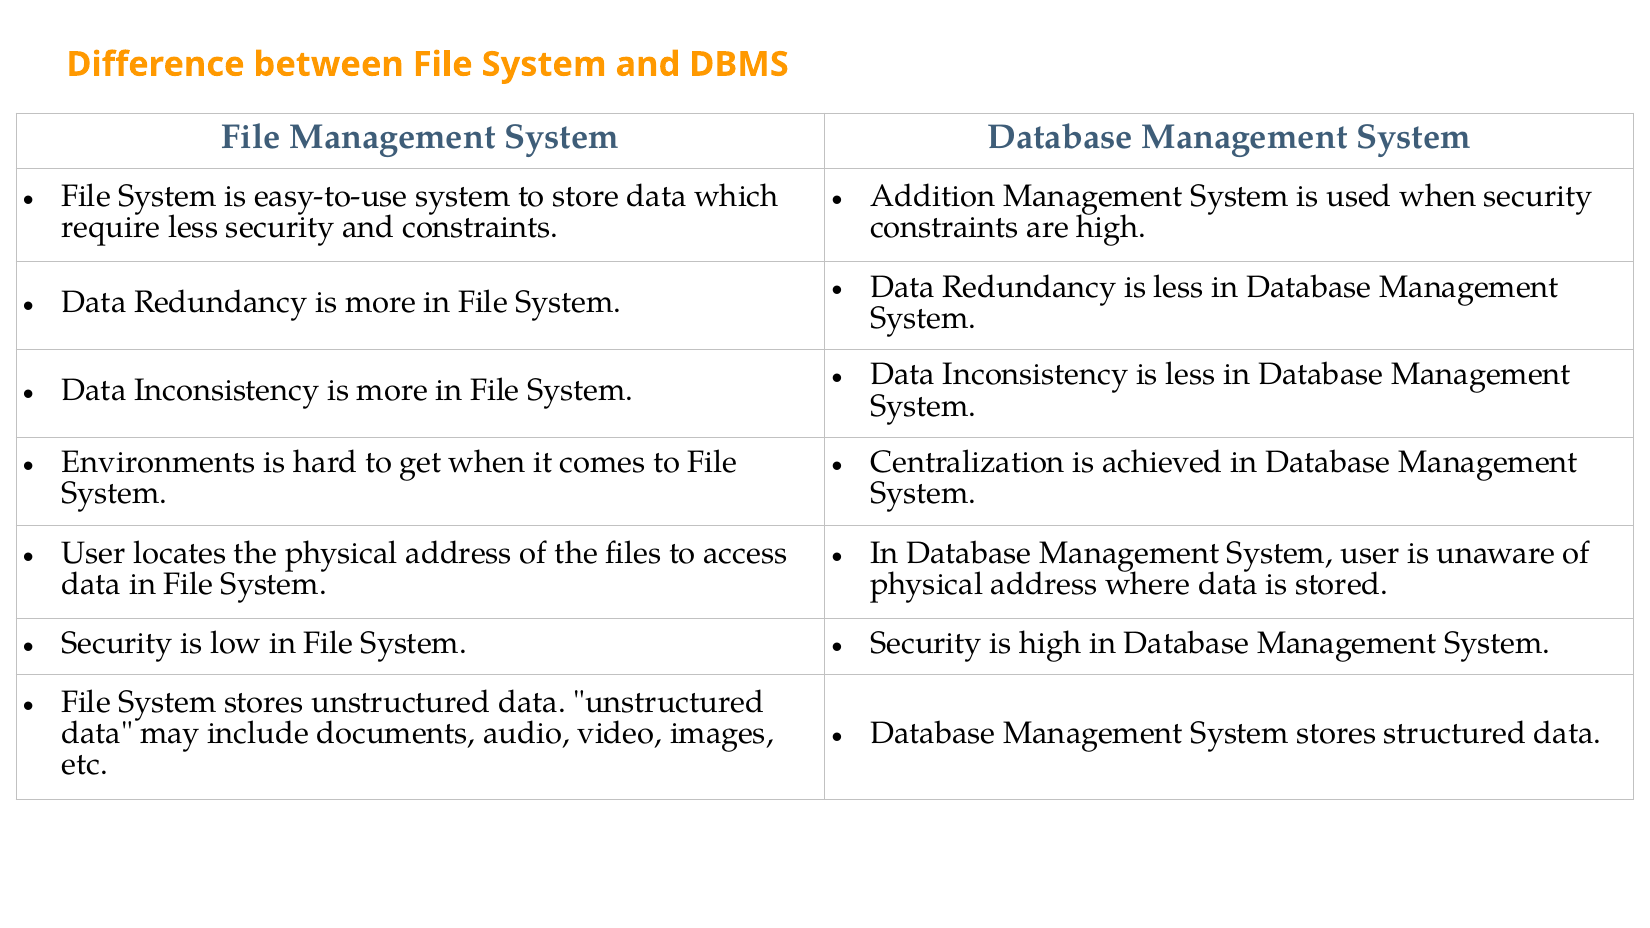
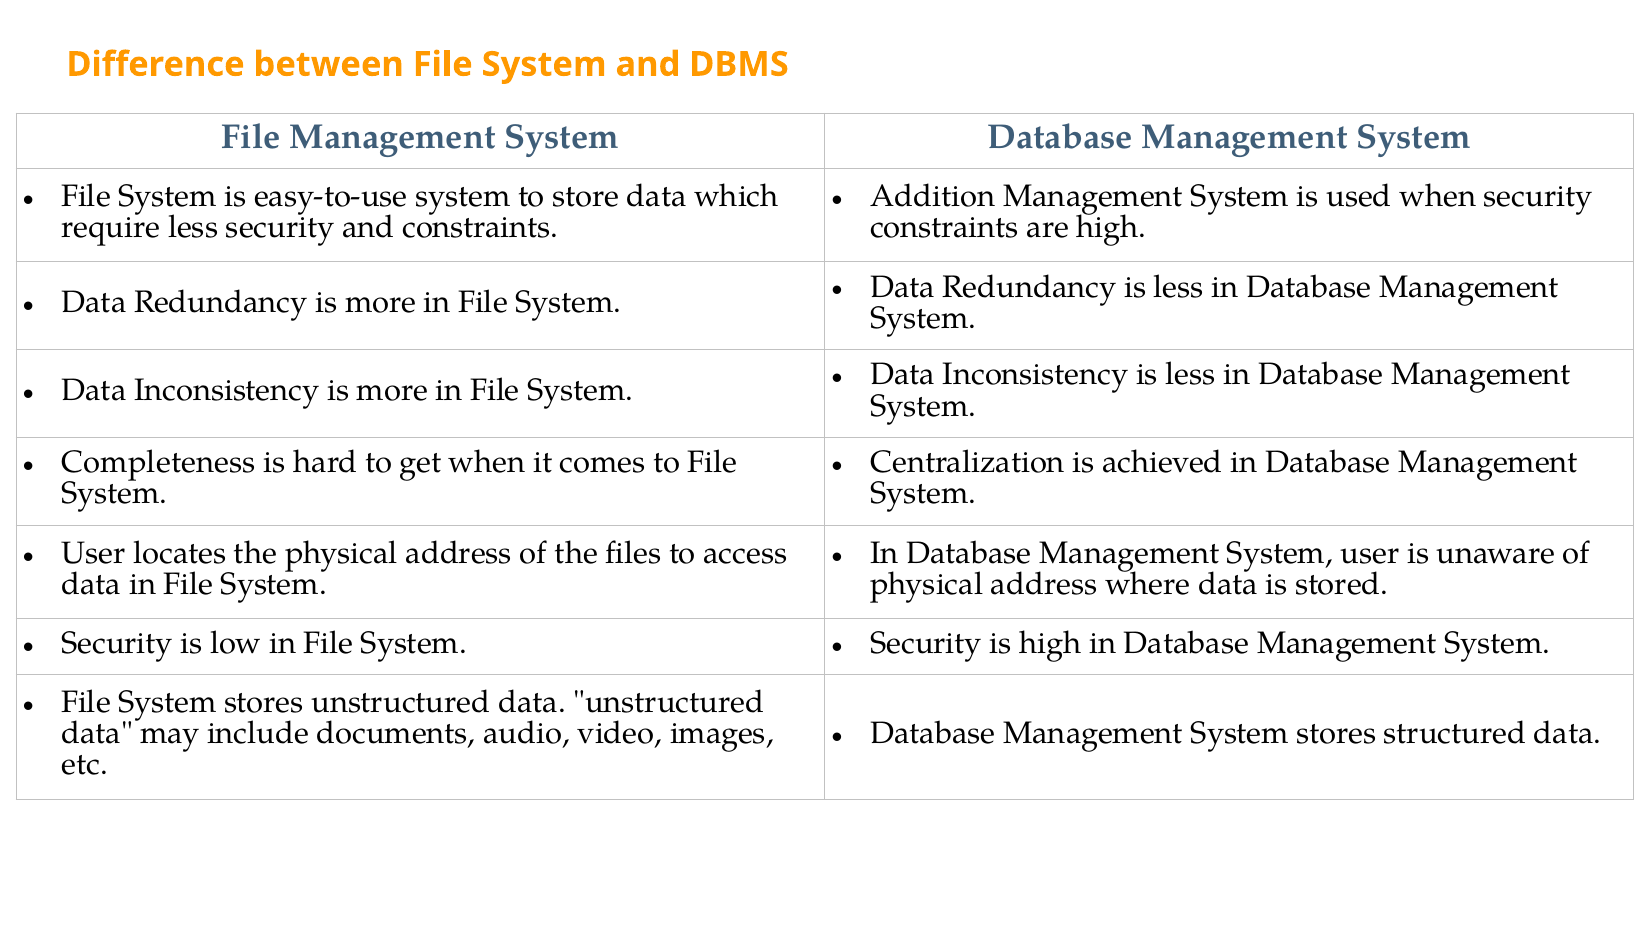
Environments: Environments -> Completeness (159, 463)
